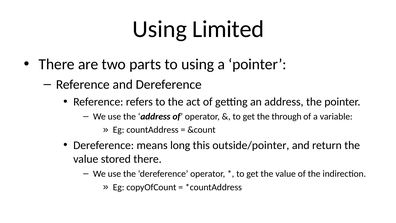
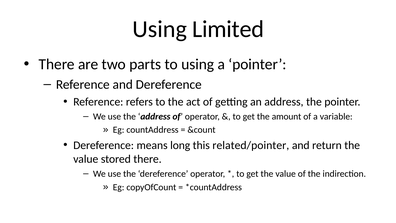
through: through -> amount (287, 116)
outside/pointer: outside/pointer -> related/pointer (251, 145)
